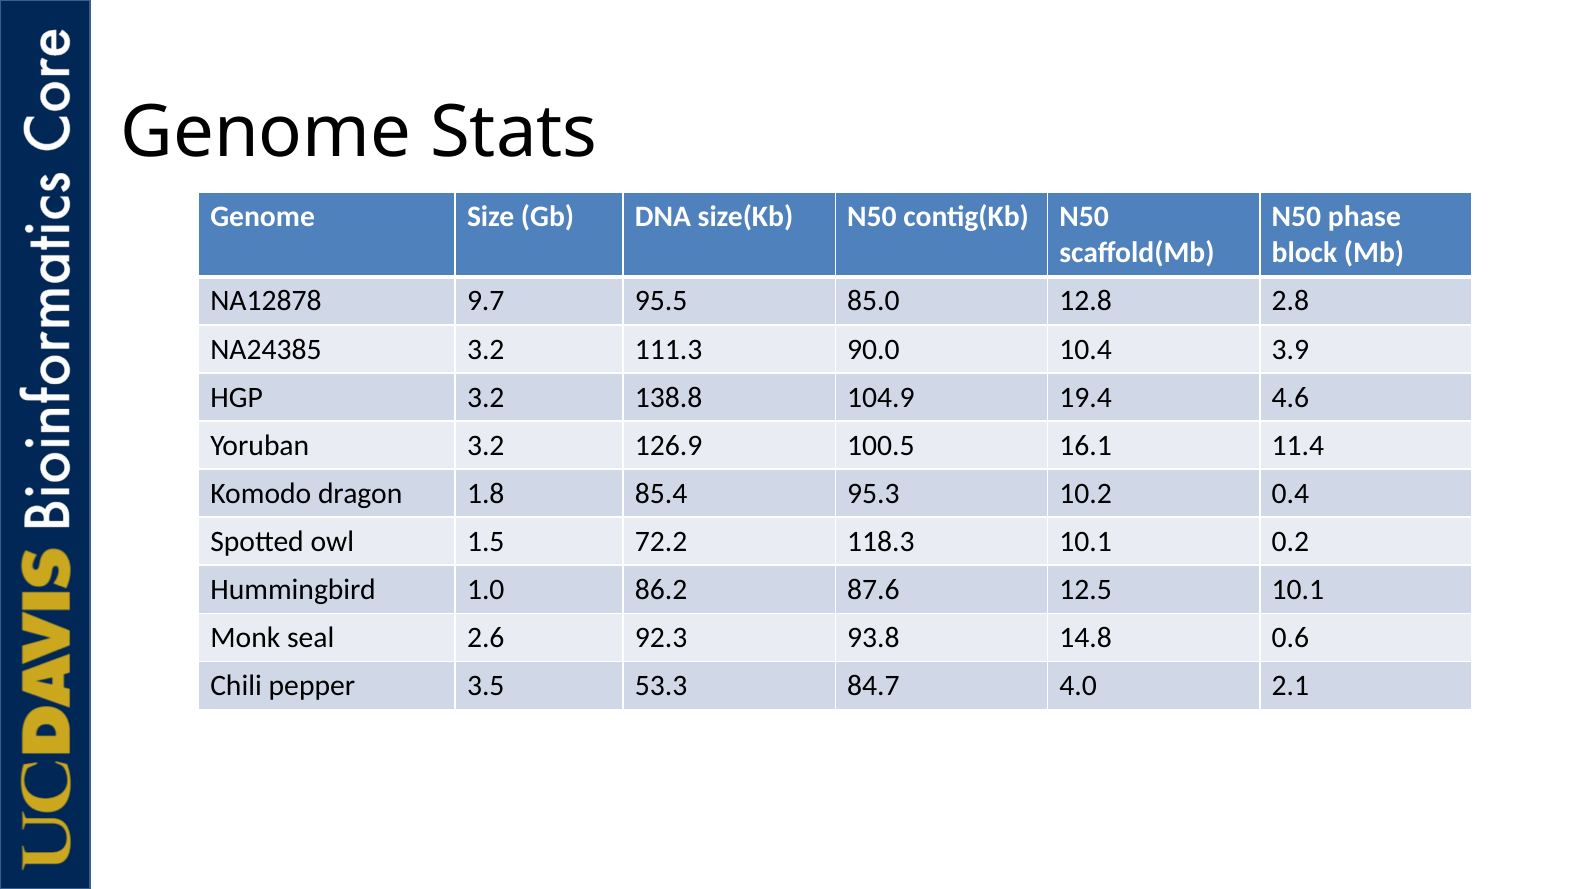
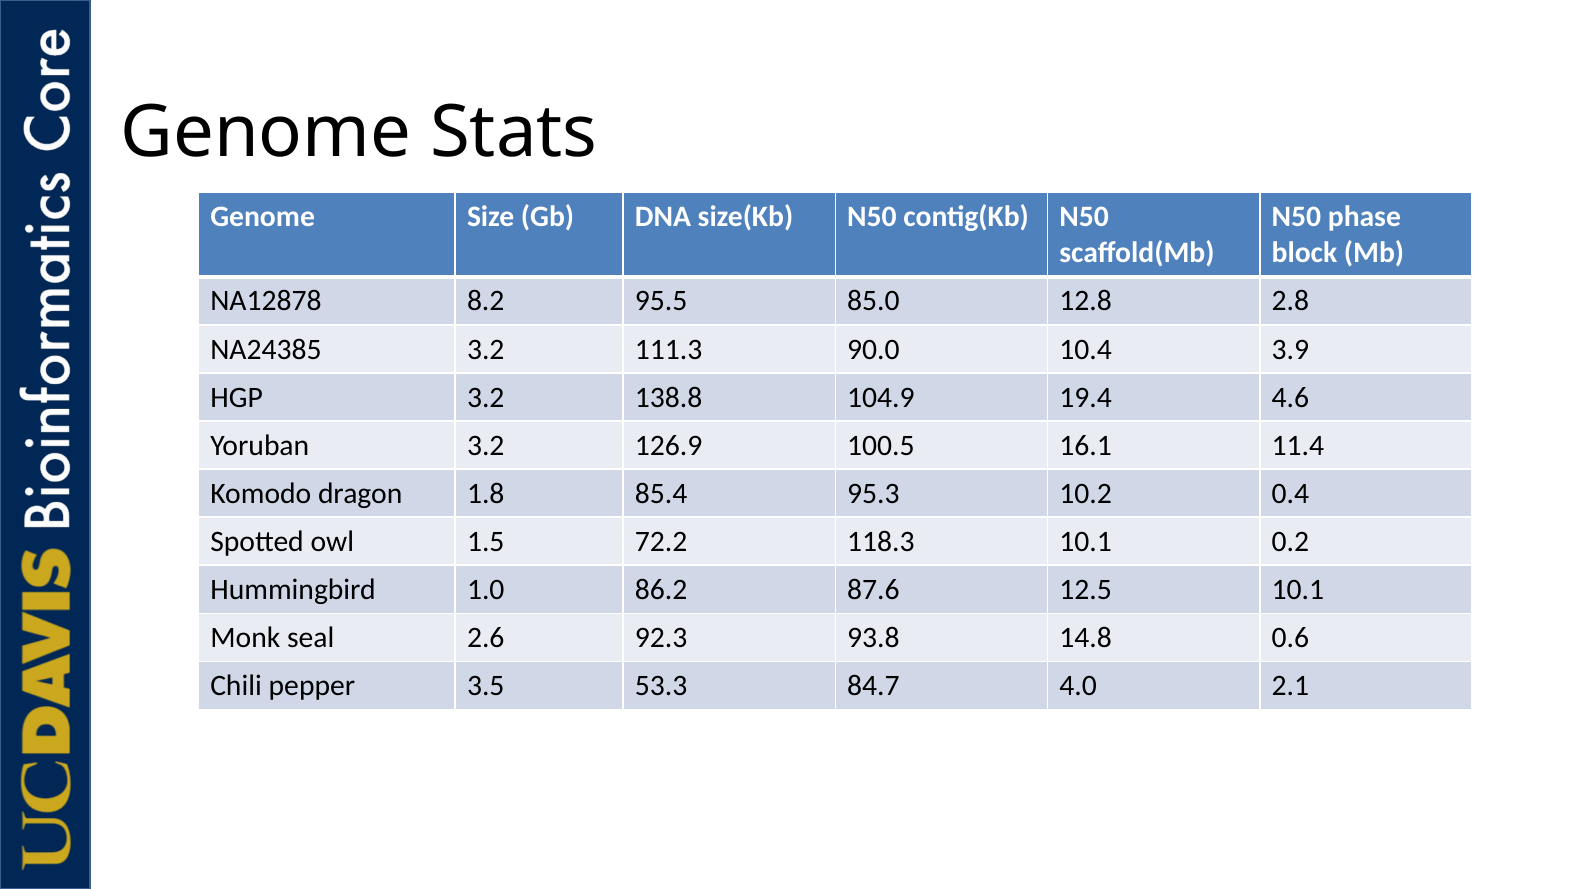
9.7: 9.7 -> 8.2 (486, 301)
